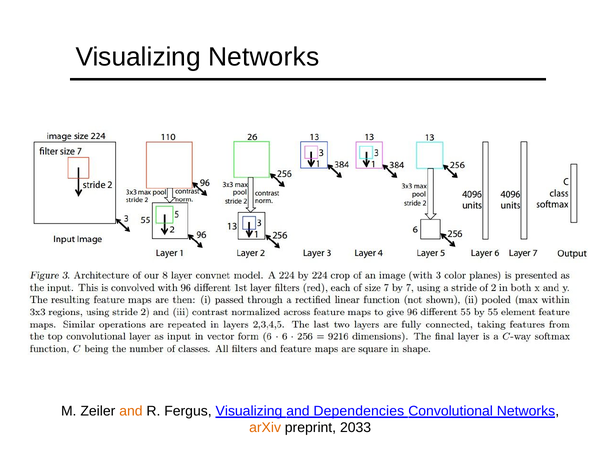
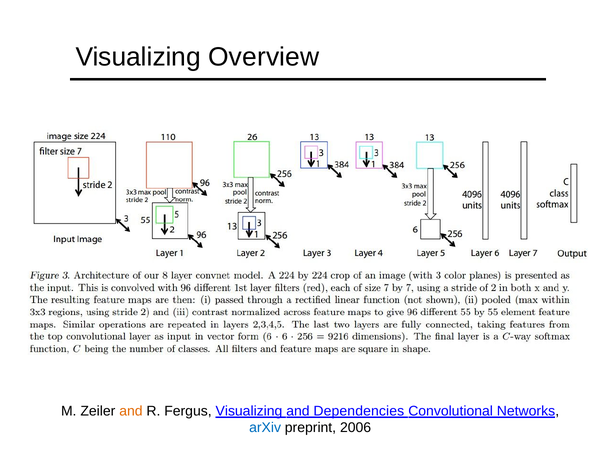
Visualizing Networks: Networks -> Overview (264, 57)
arXiv colour: orange -> blue (265, 428)
2033: 2033 -> 2006 (356, 428)
